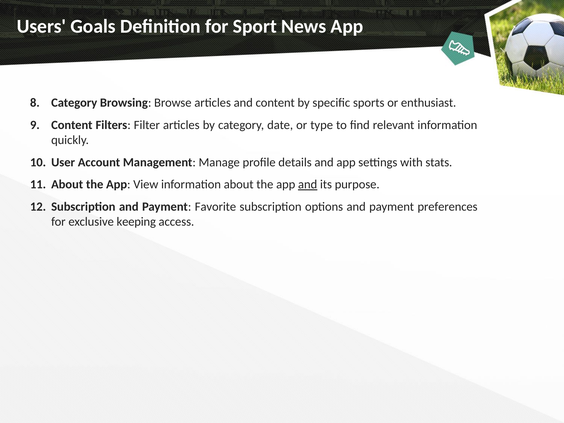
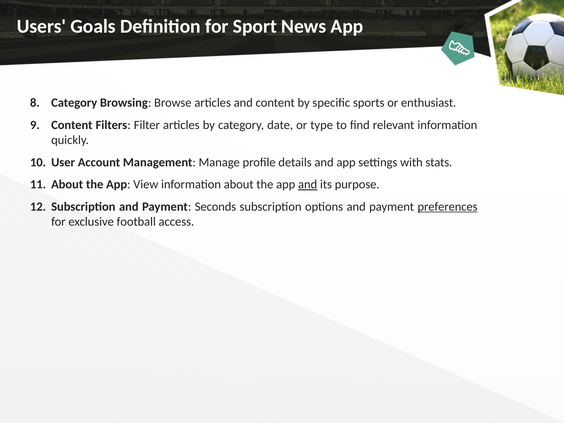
Favorite: Favorite -> Seconds (215, 207)
preferences underline: none -> present (448, 207)
keeping: keeping -> football (136, 222)
